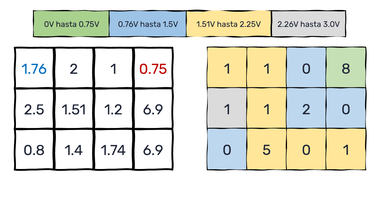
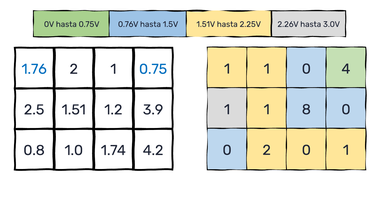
8: 8 -> 4 (346, 69)
0.75 colour: red -> blue (153, 69)
1 2: 2 -> 8 (306, 109)
1.2 6.9: 6.9 -> 3.9 (153, 110)
0 5: 5 -> 2 (267, 150)
1.4: 1.4 -> 1.0 (74, 150)
1.74 6.9: 6.9 -> 4.2 (153, 150)
